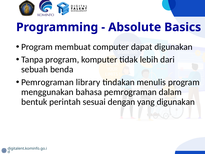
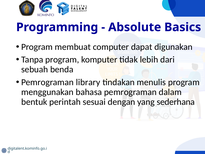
yang digunakan: digunakan -> sederhana (176, 102)
